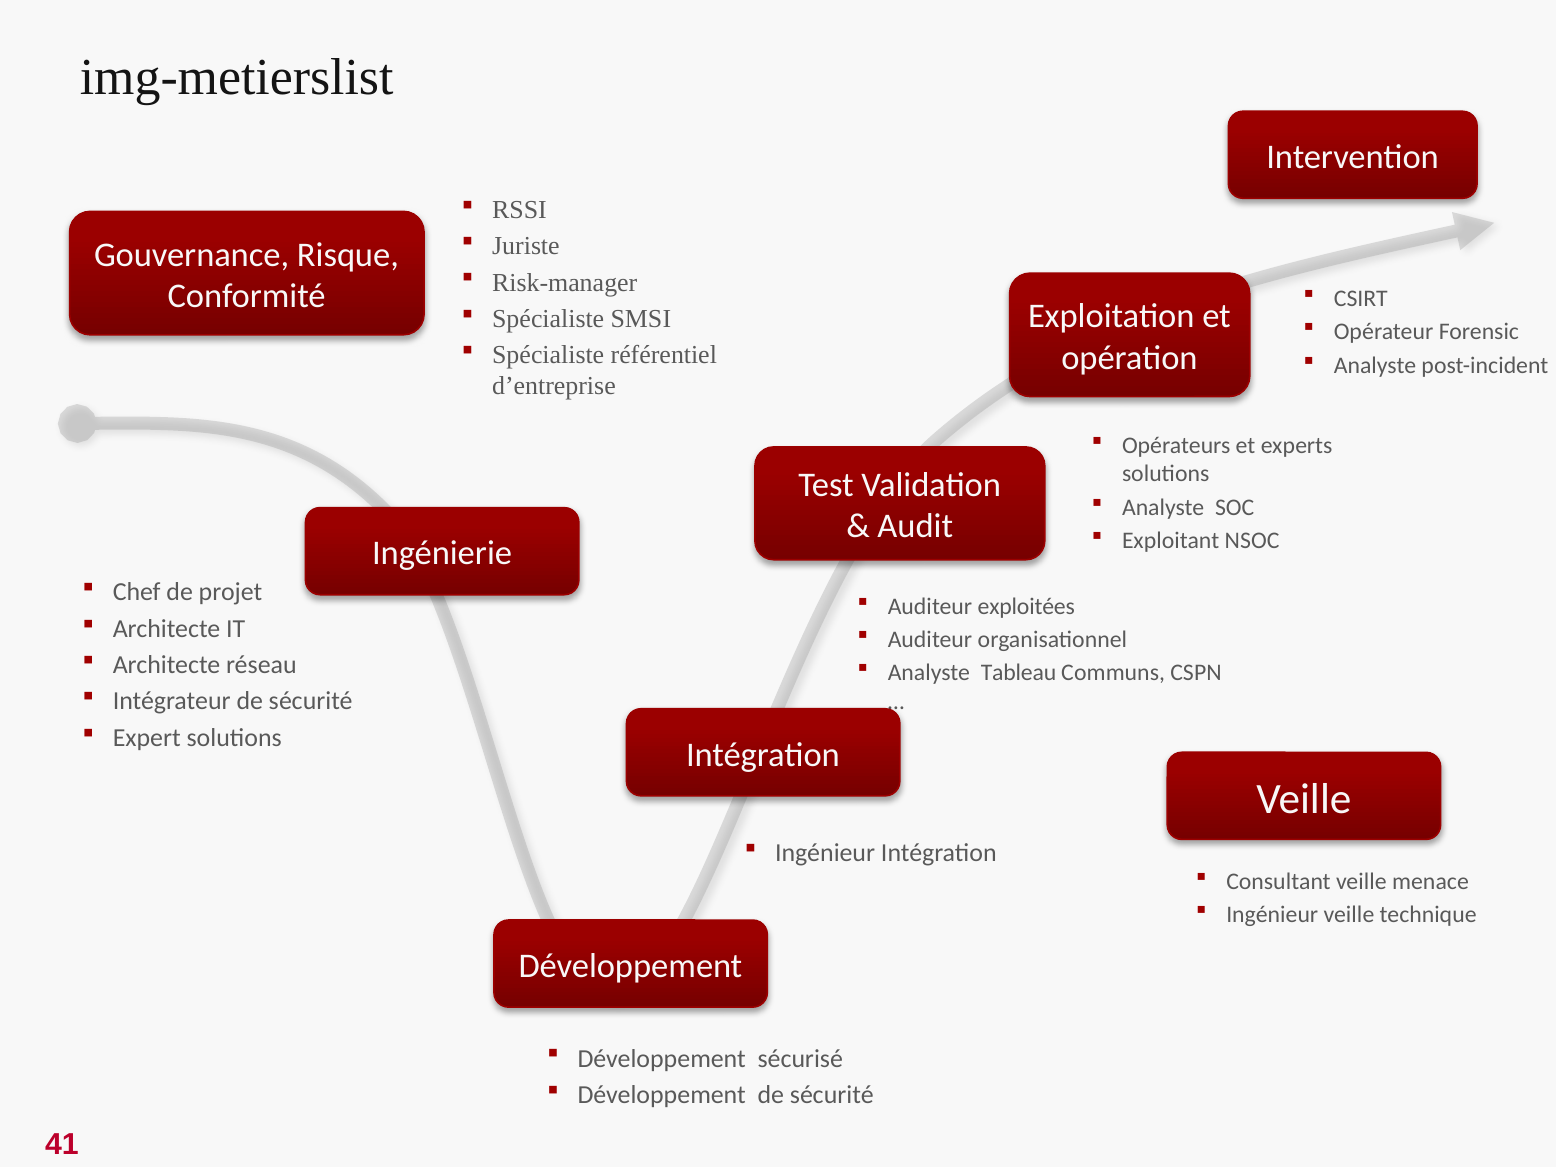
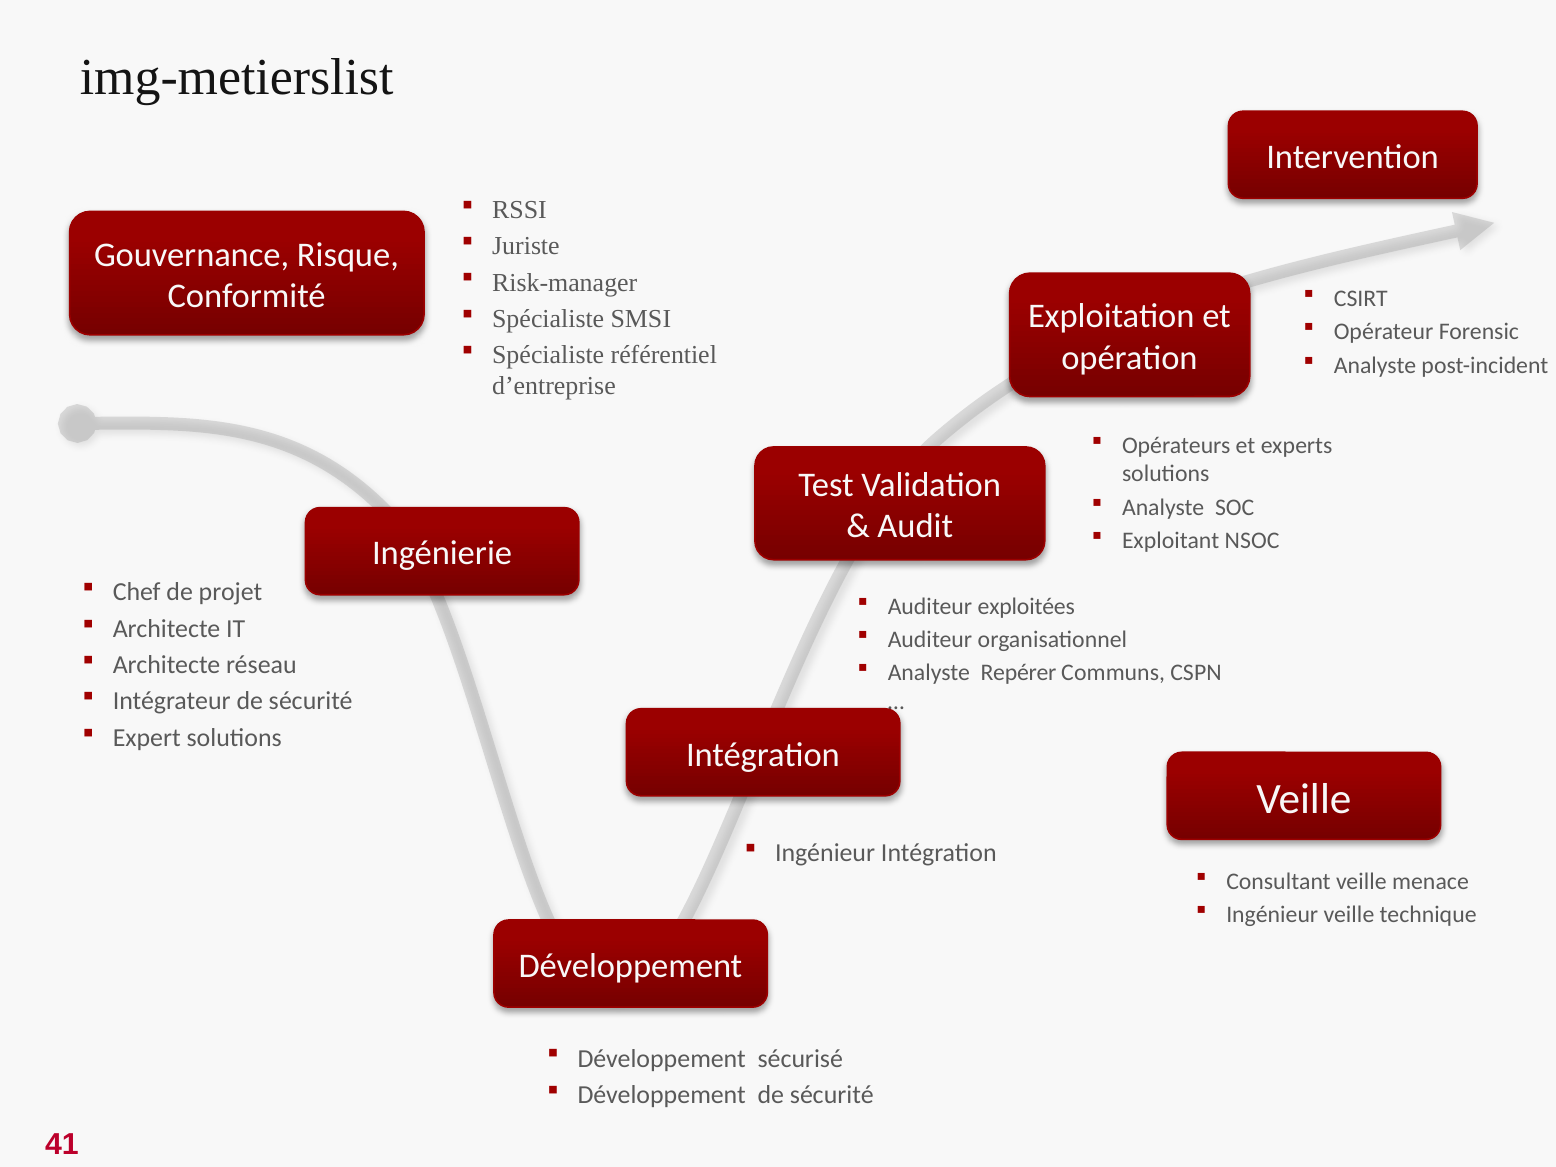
Tableau: Tableau -> Repérer (1019, 673)
